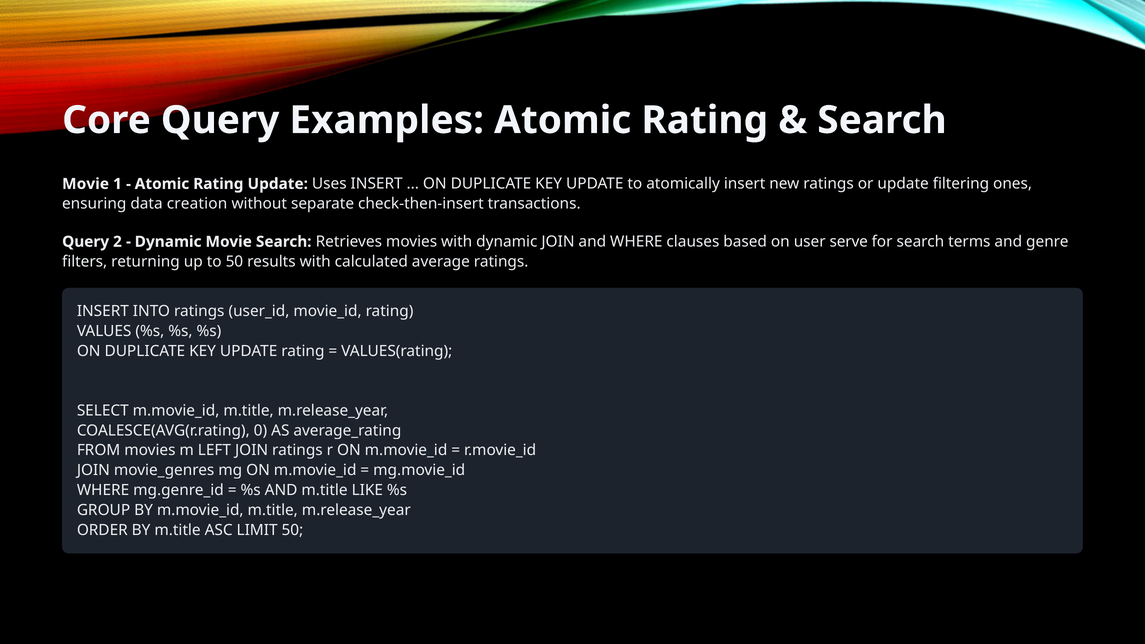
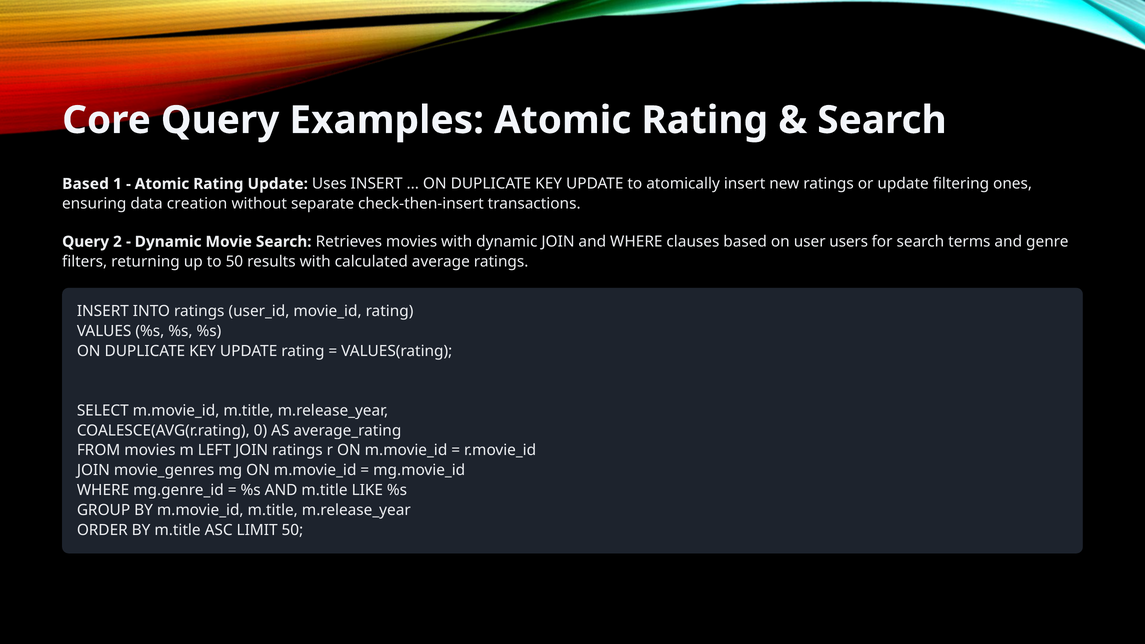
Movie: Movie -> Based (86, 184)
serve: serve -> users (849, 242)
